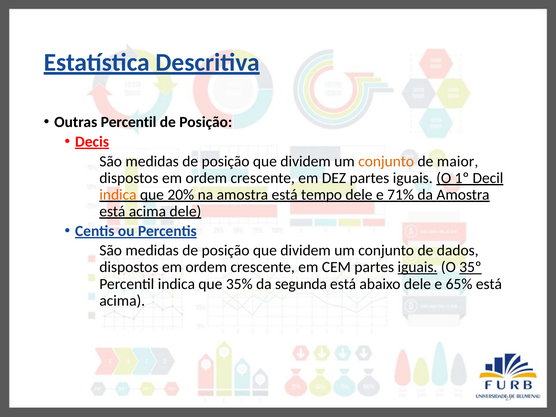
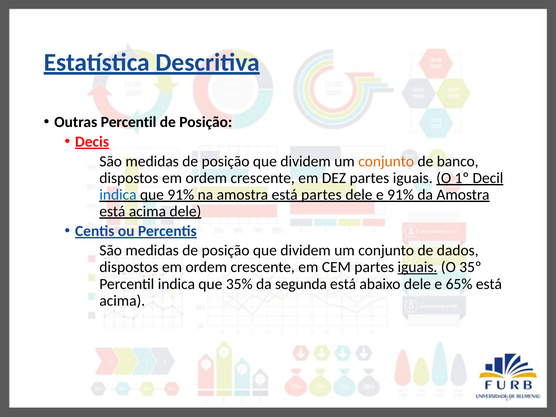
maior: maior -> banco (458, 161)
indica colour: orange -> blue (118, 195)
que 20%: 20% -> 91% (181, 195)
está tempo: tempo -> partes (321, 195)
e 71%: 71% -> 91% (401, 195)
35º underline: present -> none (470, 267)
